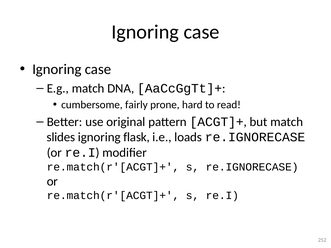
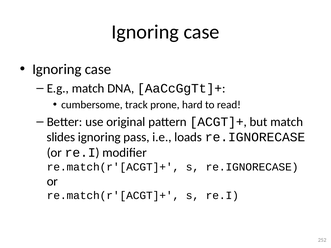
fairly: fairly -> track (136, 105)
flask: flask -> pass (137, 137)
